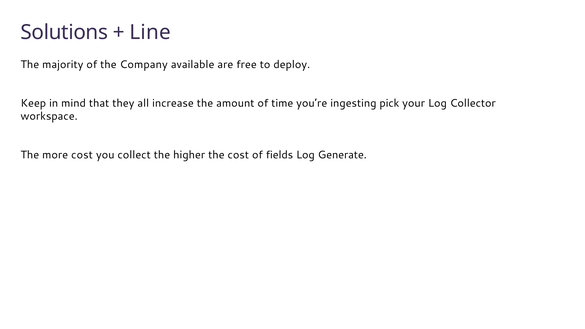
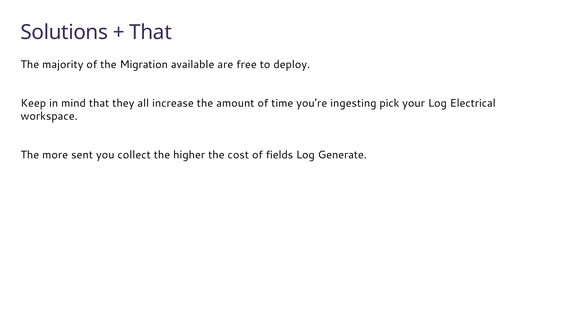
Line: Line -> That (150, 32)
Company: Company -> Migration (144, 65)
Collector: Collector -> Electrical (473, 103)
more cost: cost -> sent (82, 155)
